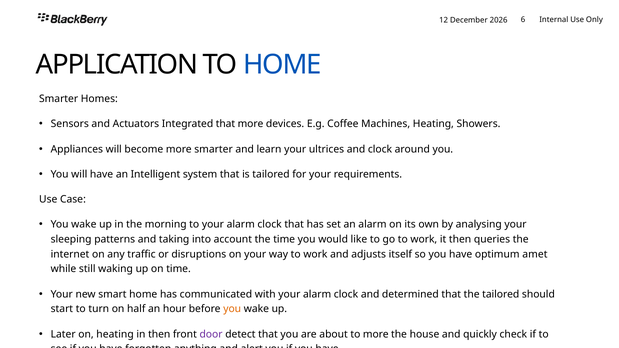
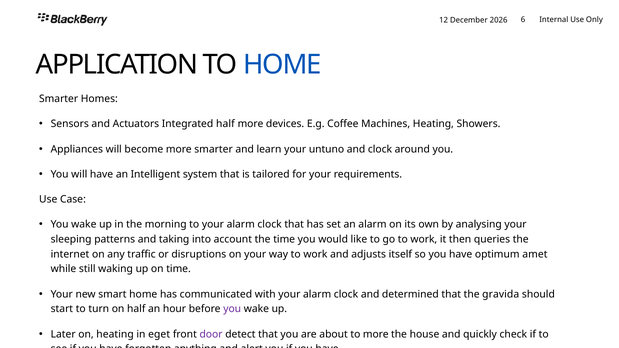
Integrated that: that -> half (225, 124)
ultrices: ultrices -> untuno (327, 149)
the tailored: tailored -> gravida (501, 294)
you colour: orange -> purple (232, 309)
in then: then -> eget (159, 334)
